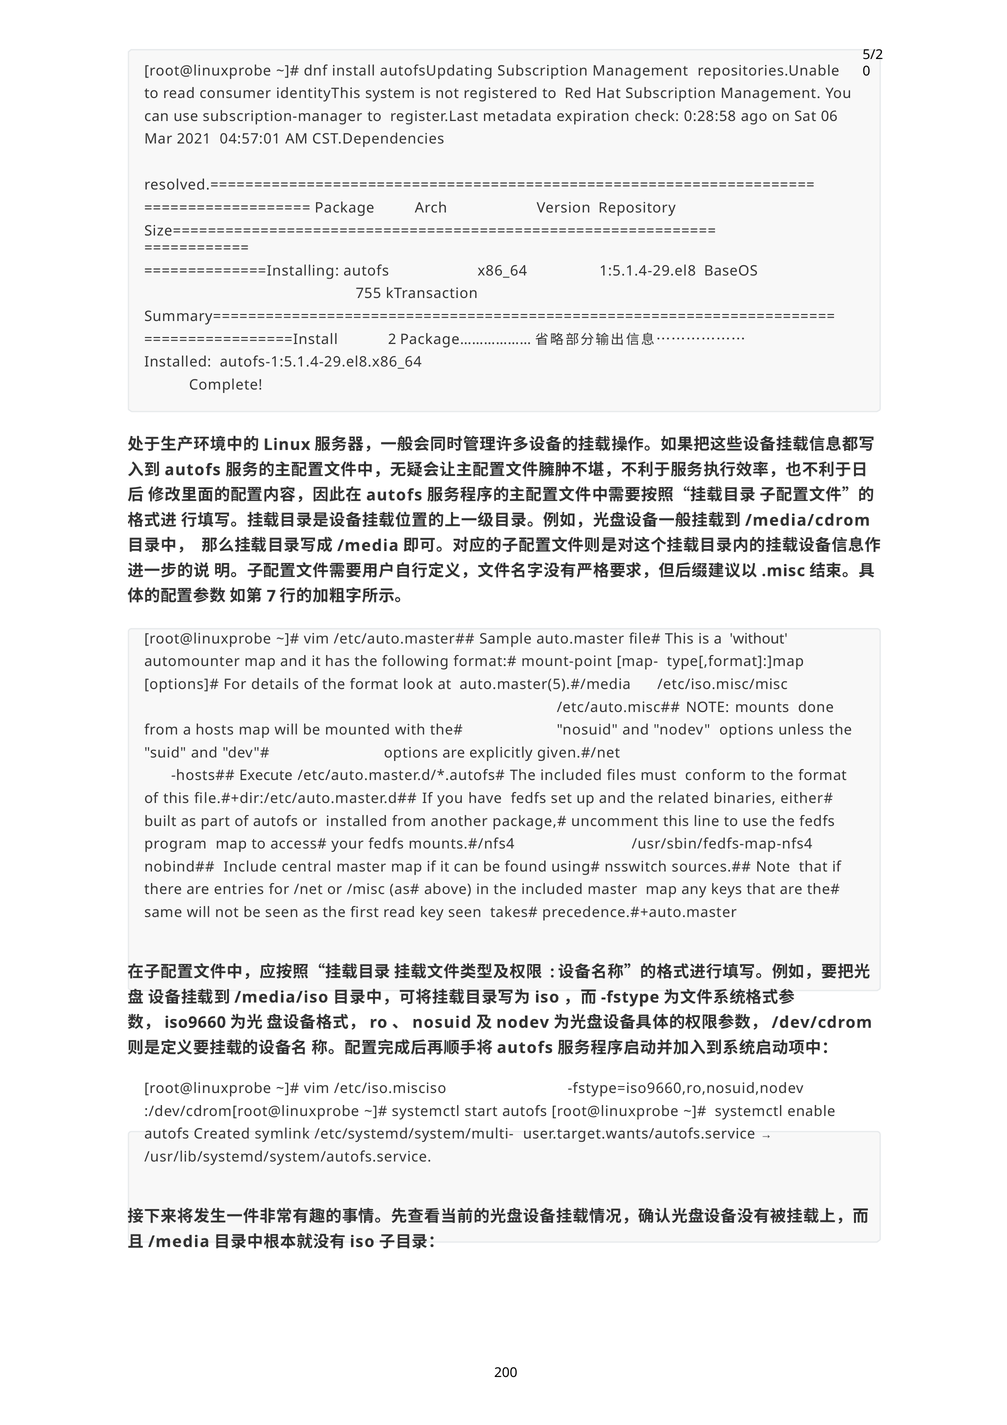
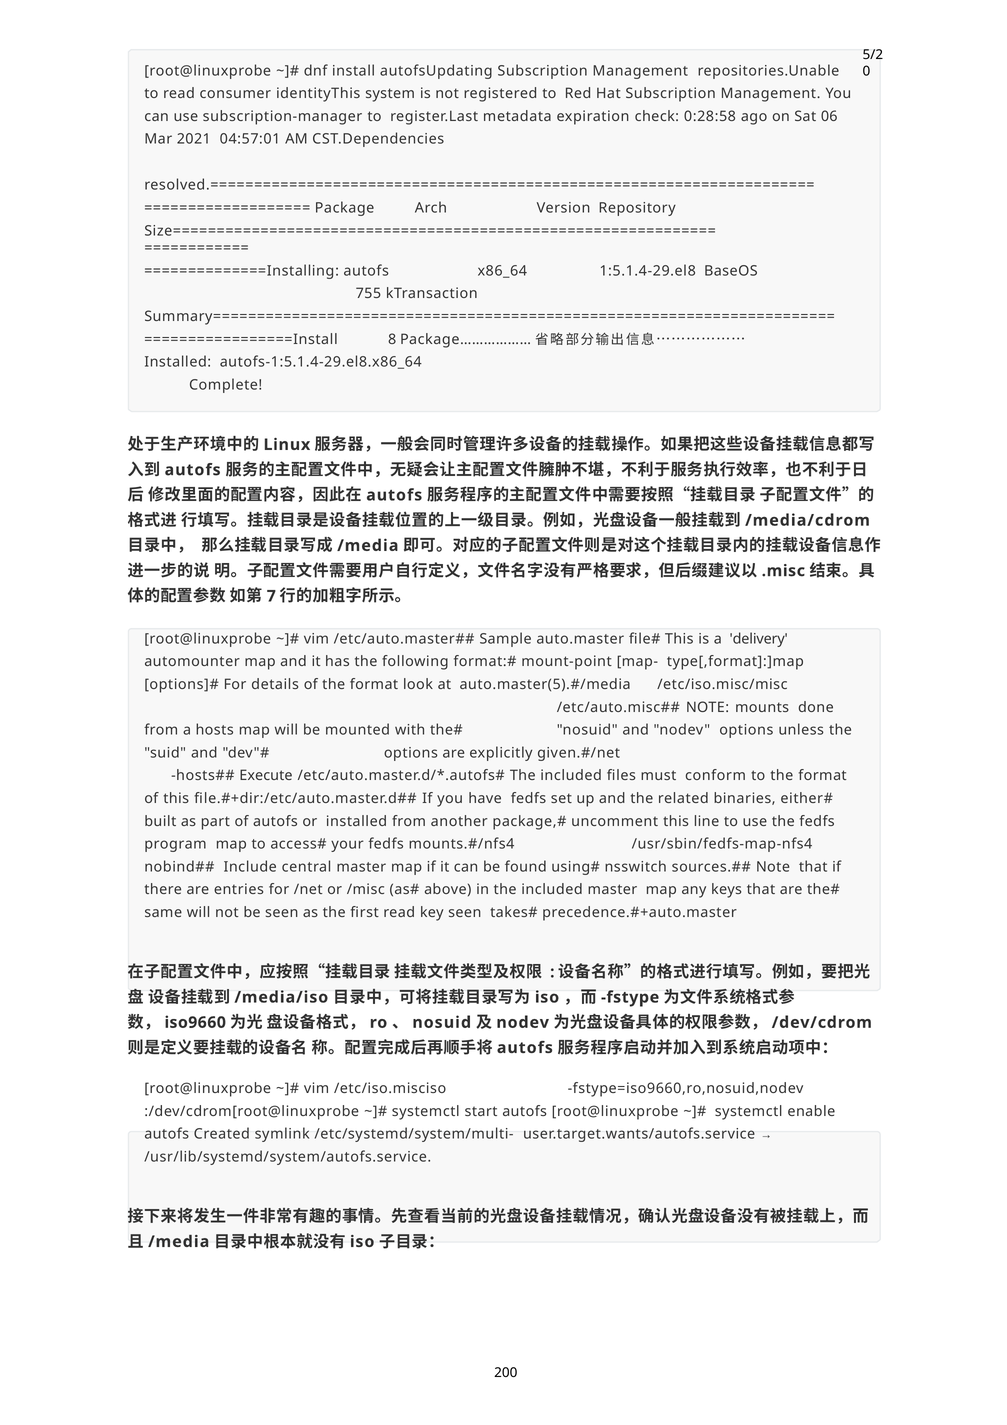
2: 2 -> 8 (392, 339)
without: without -> delivery (759, 639)
